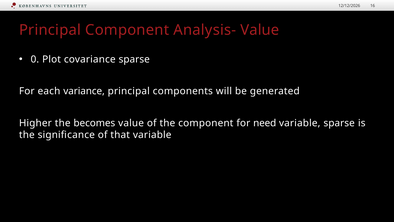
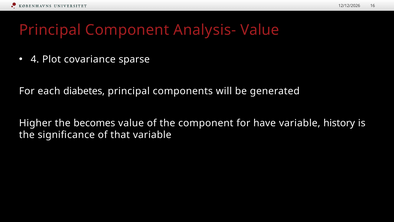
0: 0 -> 4 (35, 59)
variance: variance -> diabetes (84, 91)
need: need -> have (265, 123)
variable sparse: sparse -> history (339, 123)
